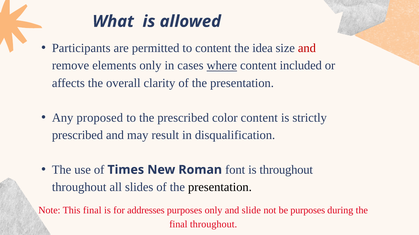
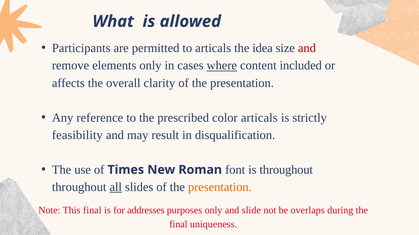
to content: content -> articals (213, 48)
proposed: proposed -> reference (100, 118)
color content: content -> articals (259, 118)
prescribed: prescribed -> feasibility (77, 135)
all underline: none -> present (116, 188)
presentation colour: black -> orange (220, 188)
be purposes: purposes -> overlaps (308, 211)
final throughout: throughout -> uniqueness (214, 225)
